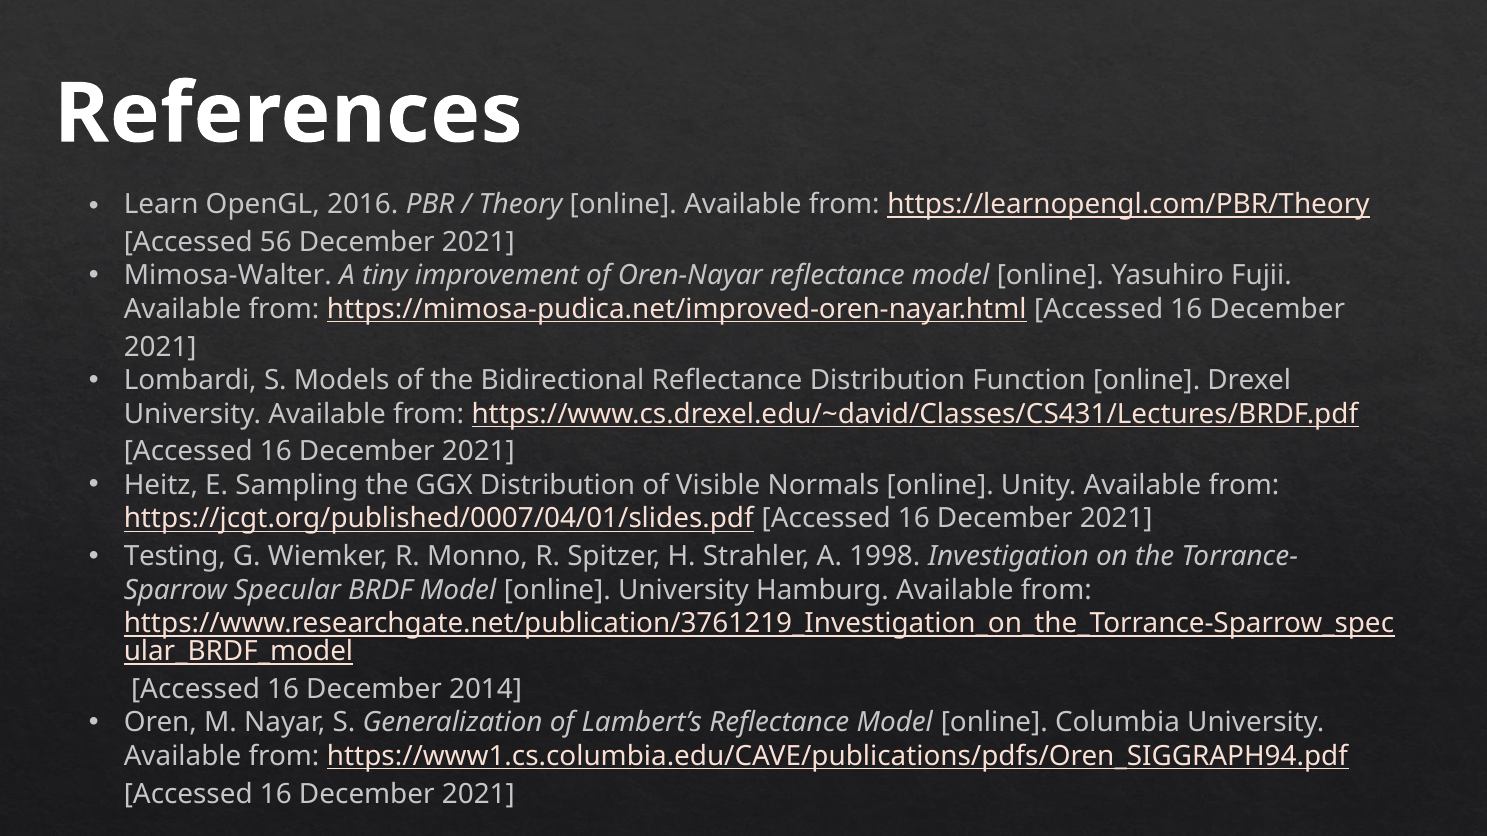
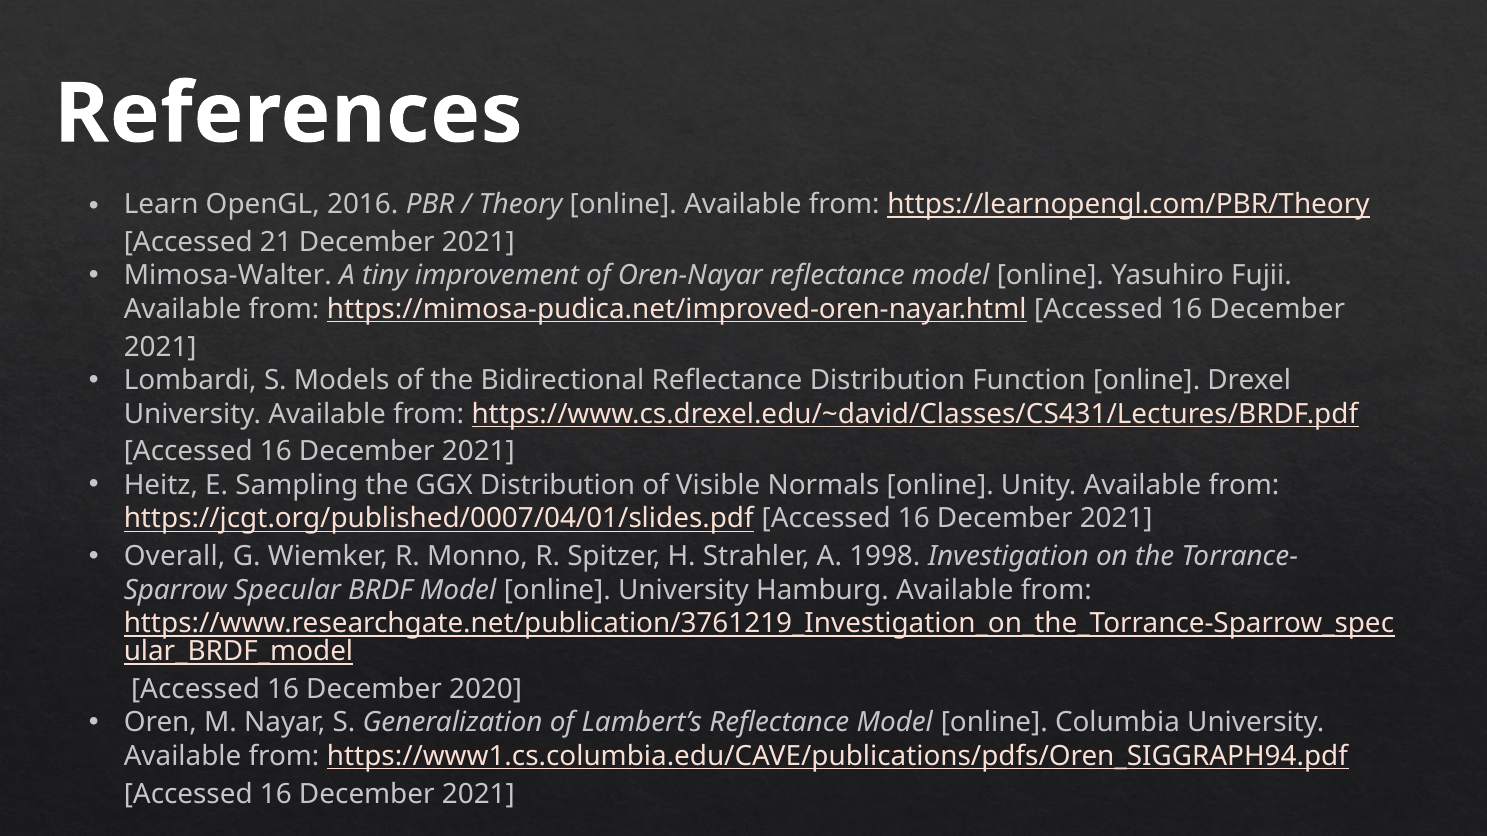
56: 56 -> 21 (276, 242)
Testing: Testing -> Overall (175, 557)
2014: 2014 -> 2020 (486, 690)
